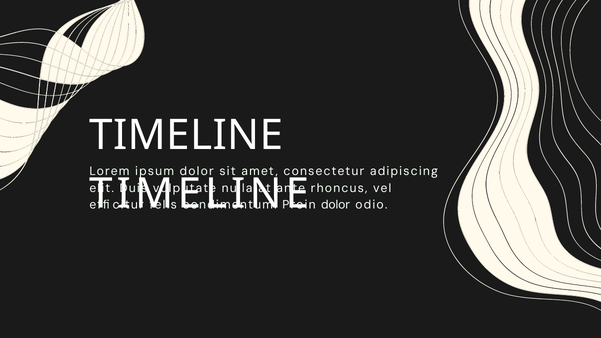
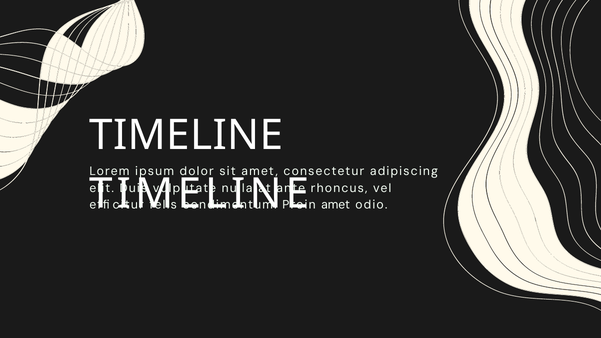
dolor: dolor -> amet (336, 205)
